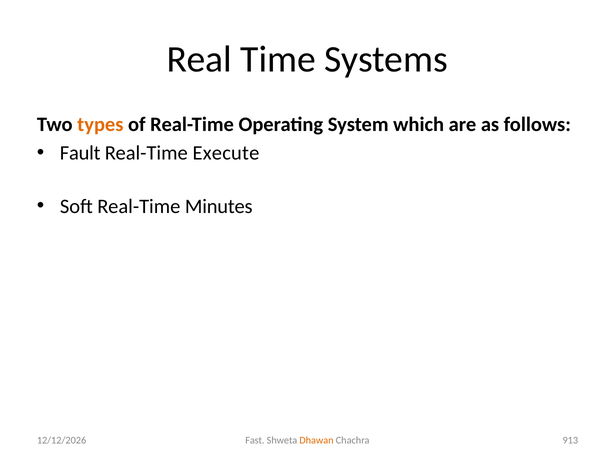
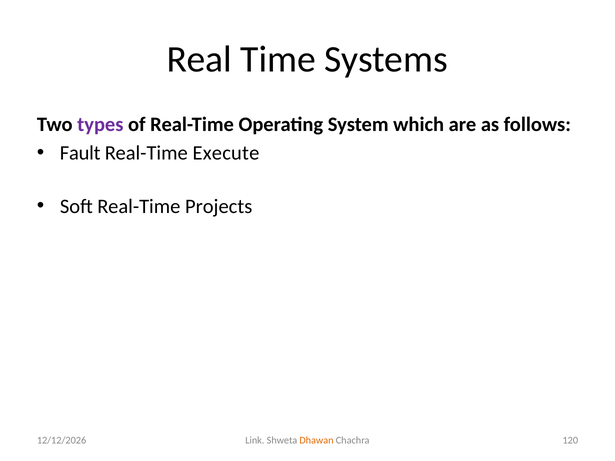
types colour: orange -> purple (100, 124)
Minutes: Minutes -> Projects (219, 206)
Fast: Fast -> Link (255, 440)
913: 913 -> 120 (570, 440)
